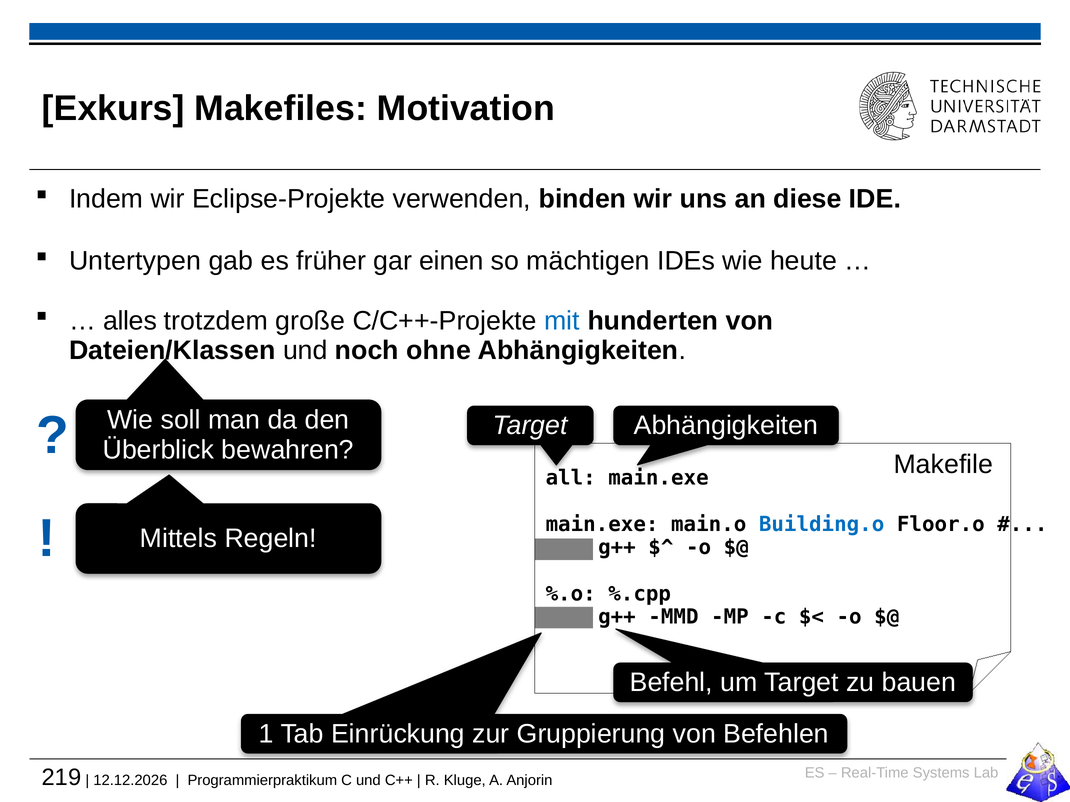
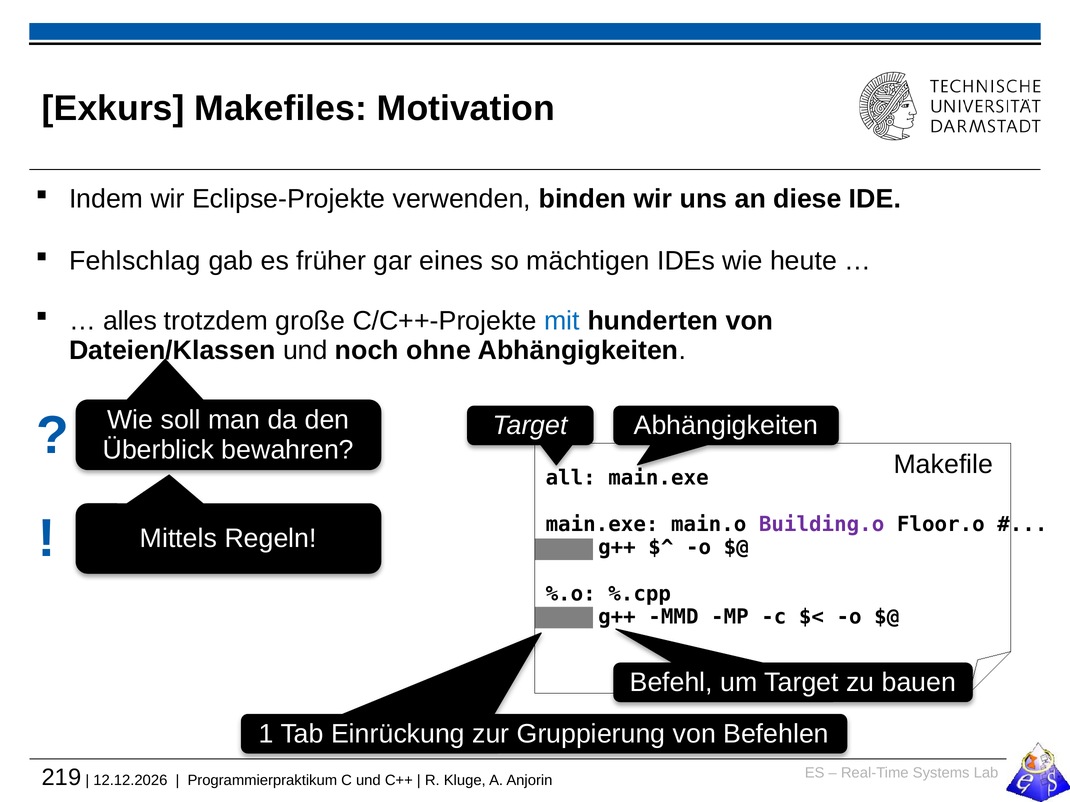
Untertypen: Untertypen -> Fehlschlag (135, 261)
einen: einen -> eines (451, 261)
Building.o colour: blue -> purple (822, 524)
